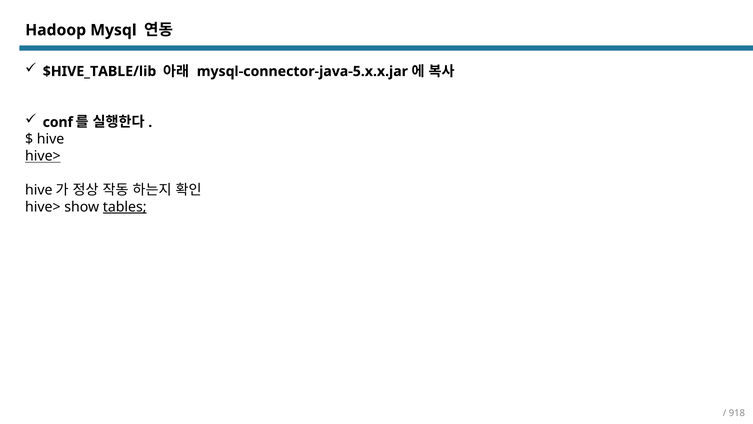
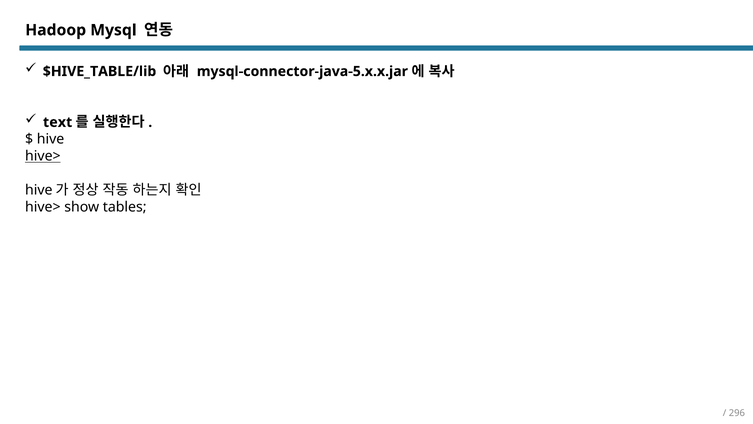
conf: conf -> text (58, 122)
tables underline: present -> none (125, 207)
918: 918 -> 296 (737, 413)
